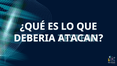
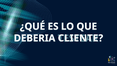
ATACAN: ATACAN -> CLIENTE (80, 38)
